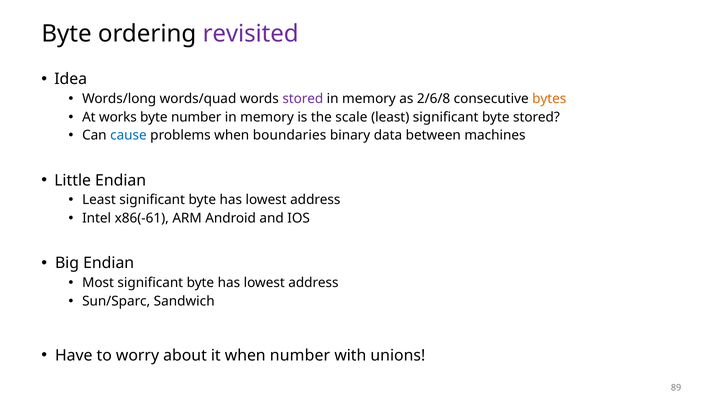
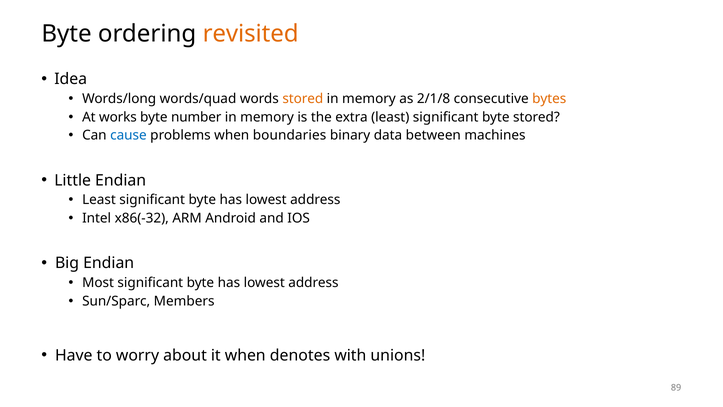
revisited colour: purple -> orange (251, 34)
stored colour: purple -> orange (303, 99)
2/6/8: 2/6/8 -> 2/1/8 (434, 99)
scale: scale -> extra (352, 117)
x86(-61: x86(-61 -> x86(-32 (142, 218)
Sandwich: Sandwich -> Members (184, 301)
when number: number -> denotes (300, 355)
